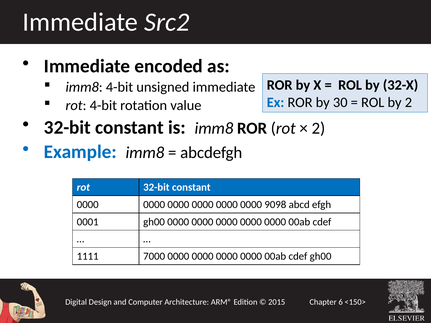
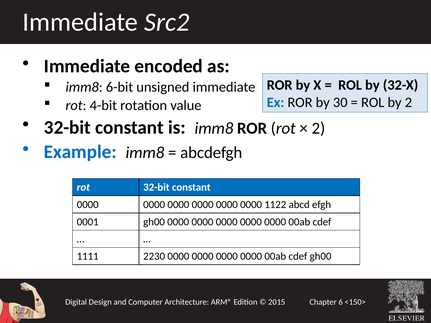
imm8 4-bit: 4-bit -> 6-bit (120, 87)
9098: 9098 -> 1122 (275, 205)
7000: 7000 -> 2230 (154, 257)
